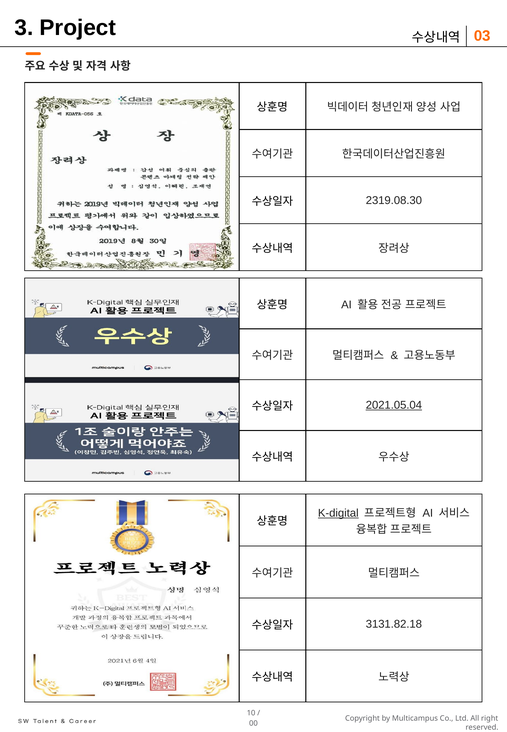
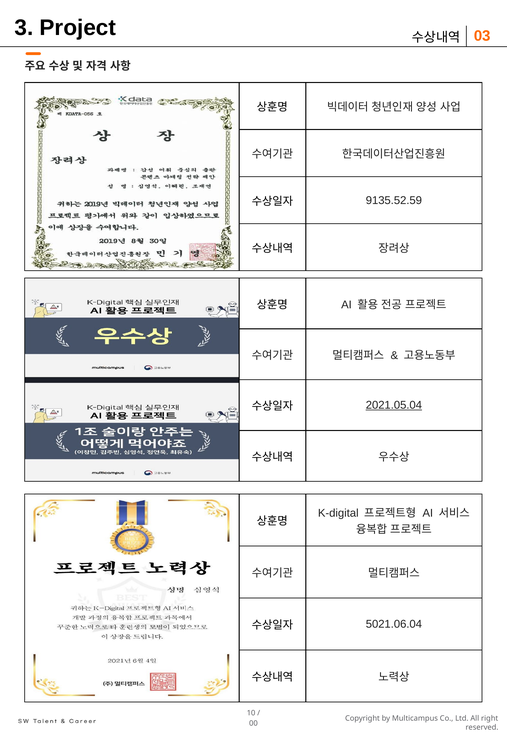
2319.08.30: 2319.08.30 -> 9135.52.59 (394, 200)
K-digital underline: present -> none (338, 513)
3131.82.18: 3131.82.18 -> 5021.06.04 (394, 624)
